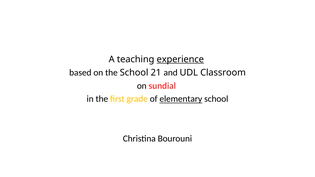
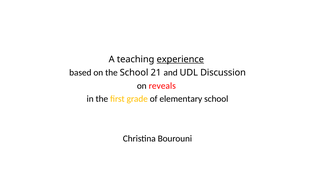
Classroom: Classroom -> Discussion (223, 73)
sundial: sundial -> reveals (162, 86)
elementary underline: present -> none (181, 99)
